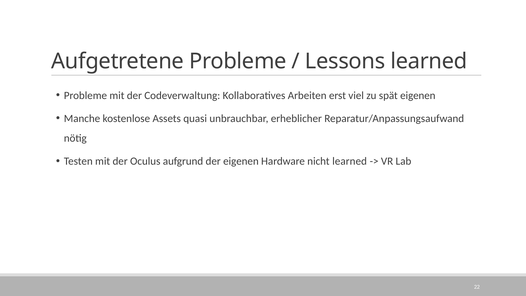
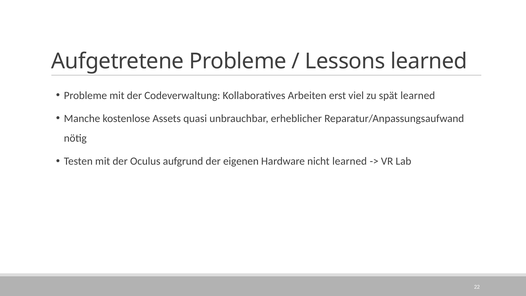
spät eigenen: eigenen -> learned (418, 96)
